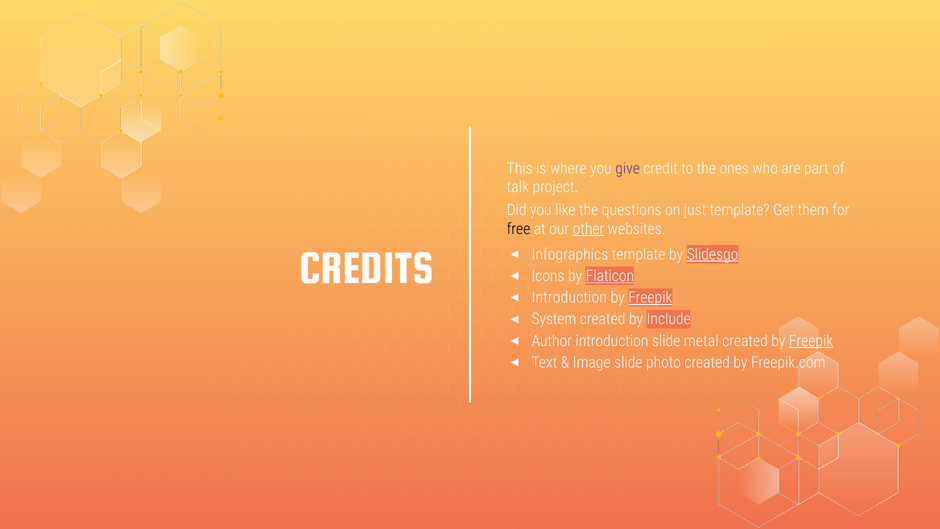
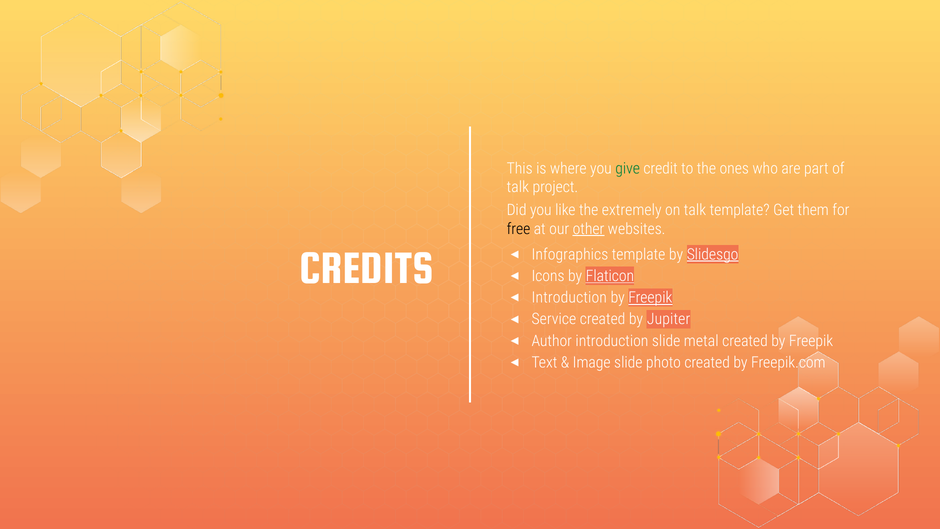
give colour: purple -> green (628, 168)
questions: questions -> extremely (632, 210)
on just: just -> talk (695, 210)
System: System -> Service (554, 319)
Include: Include -> Jupiter (669, 319)
Freepik underline: present -> none (811, 341)
